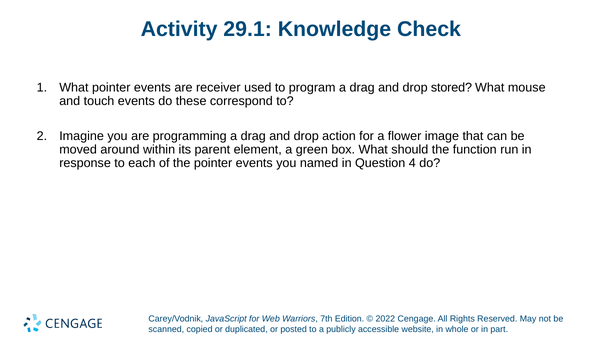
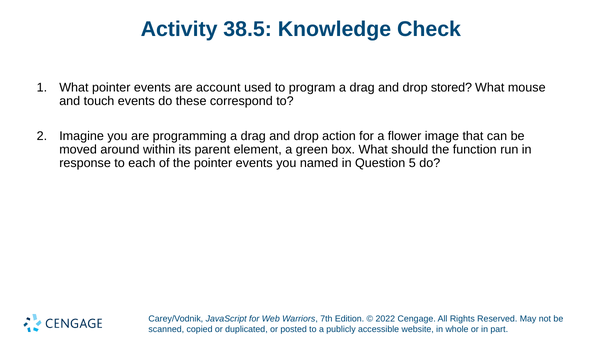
29.1: 29.1 -> 38.5 (248, 29)
receiver: receiver -> account (218, 88)
4: 4 -> 5 (412, 163)
